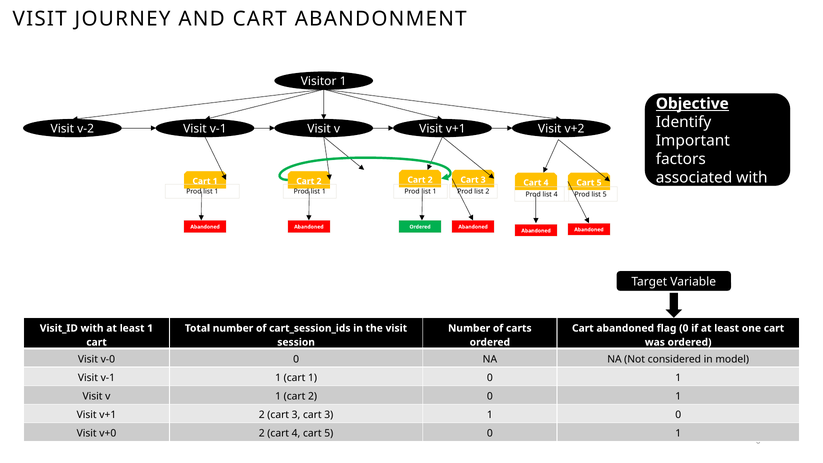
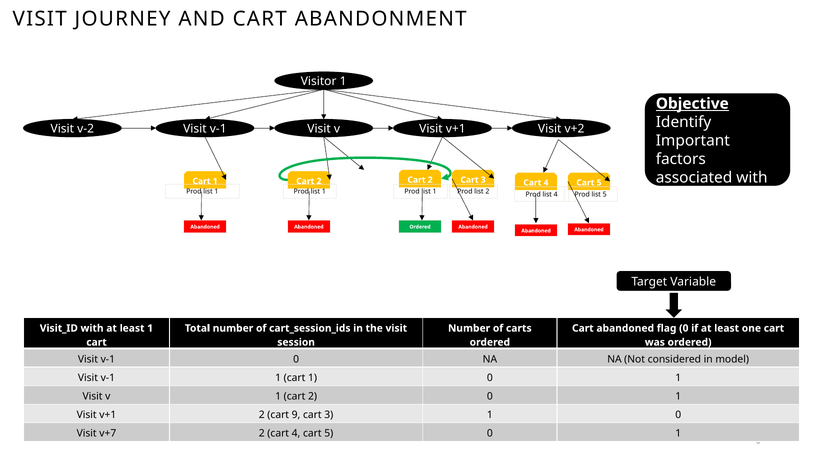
v-0: v-0 -> v-1 (108, 359)
2 cart 3: 3 -> 9 (296, 415)
v+0: v+0 -> v+7 (108, 433)
